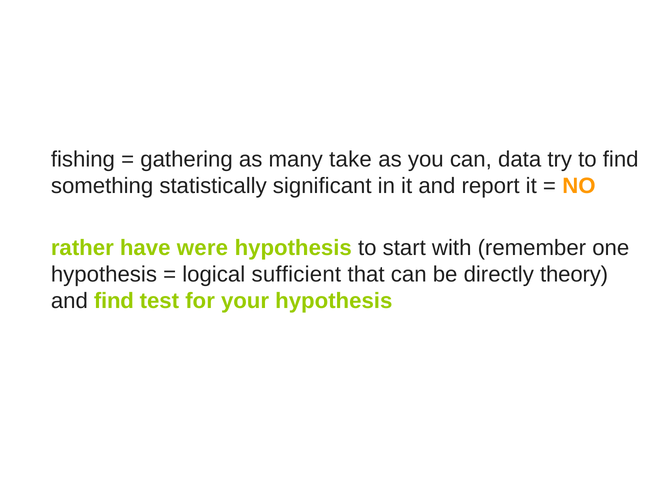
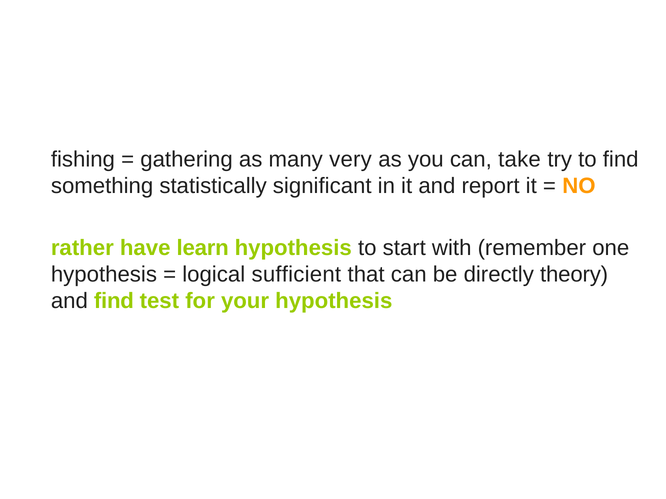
take: take -> very (351, 159)
data: data -> take (520, 159)
were: were -> learn (203, 248)
